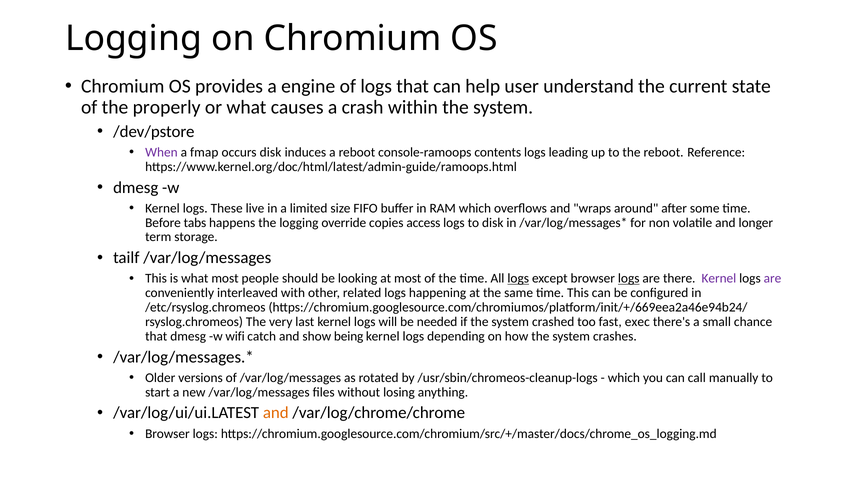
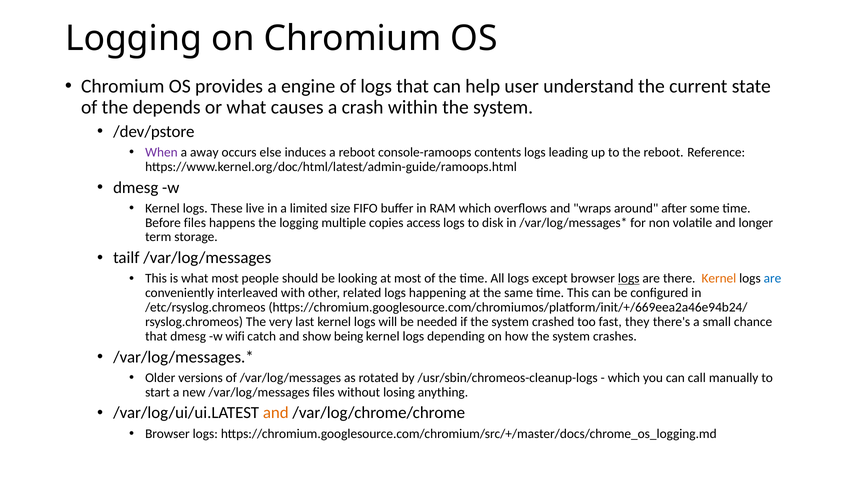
properly: properly -> depends (167, 107)
fmap: fmap -> away (204, 152)
occurs disk: disk -> else (271, 152)
Before tabs: tabs -> files (195, 223)
override: override -> multiple (344, 223)
logs underline: present -> none (518, 279)
Kernel colour: purple -> orange (719, 279)
are colour: purple -> blue (772, 279)
exec: exec -> they (637, 322)
